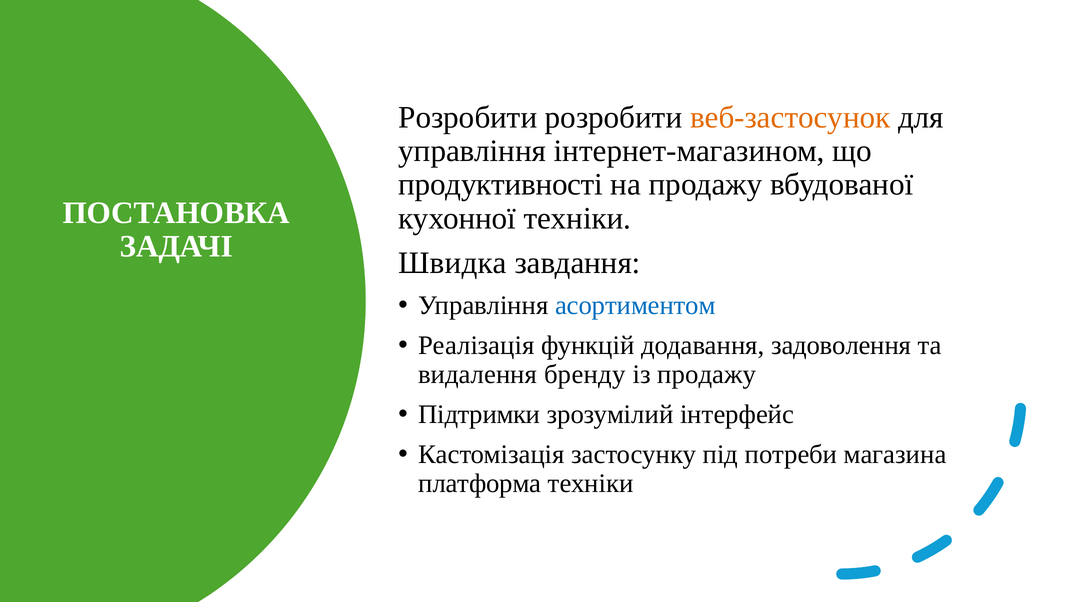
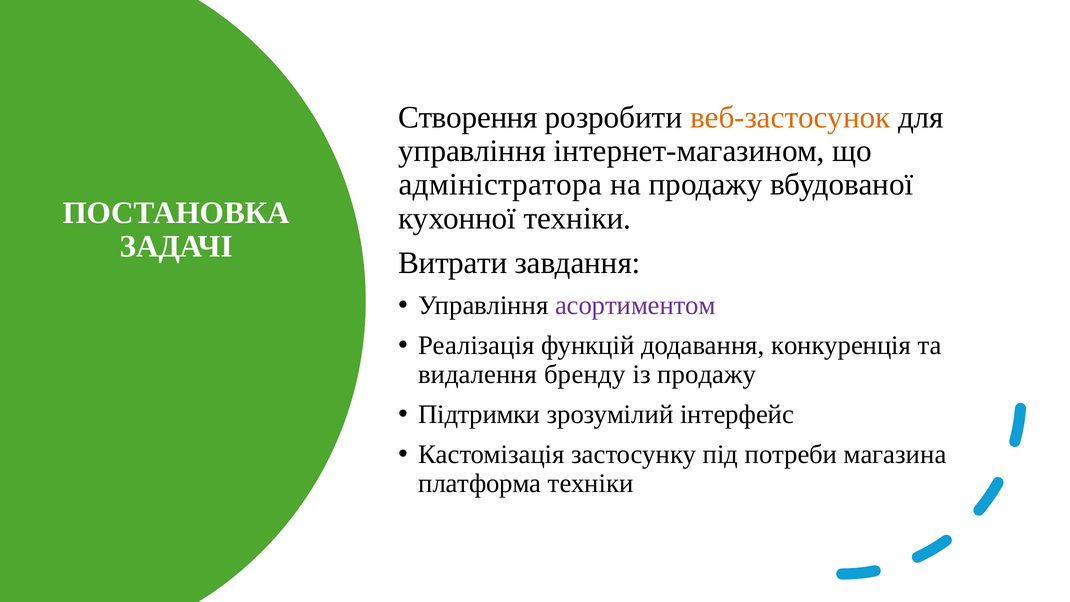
Розробити: Розробити -> Створення (468, 117)
продуктивності: продуктивності -> адміністратора (500, 185)
Швидка: Швидка -> Витрати (453, 263)
асортиментом colour: blue -> purple (635, 306)
задоволення: задоволення -> конкуренція (841, 346)
